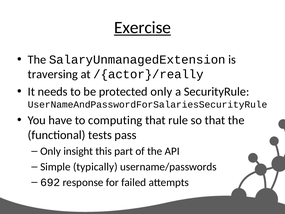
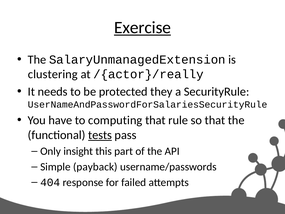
traversing: traversing -> clustering (53, 74)
protected only: only -> they (161, 92)
tests underline: none -> present (100, 135)
typically: typically -> payback (95, 167)
692: 692 -> 404 (50, 182)
